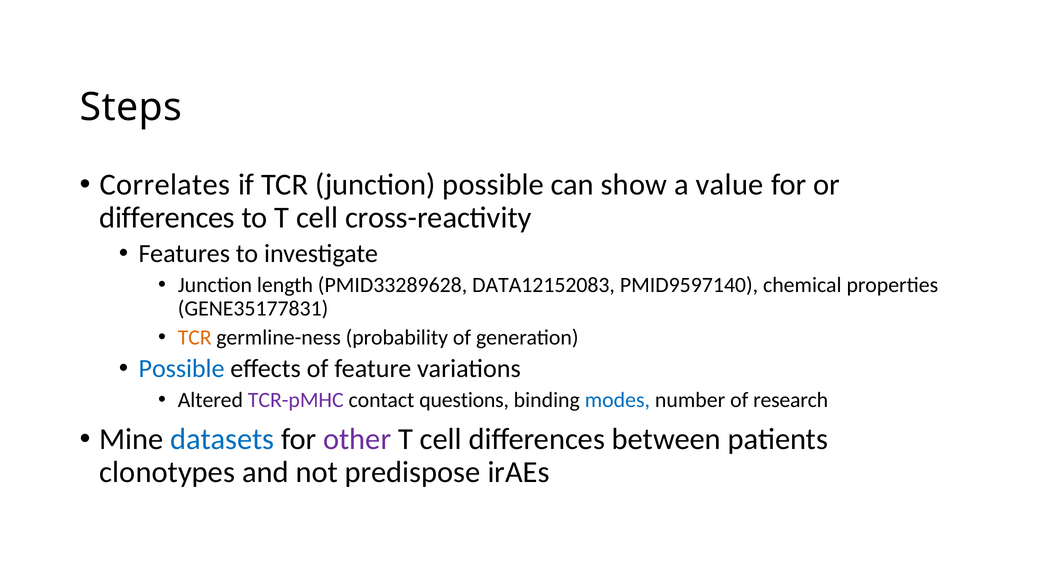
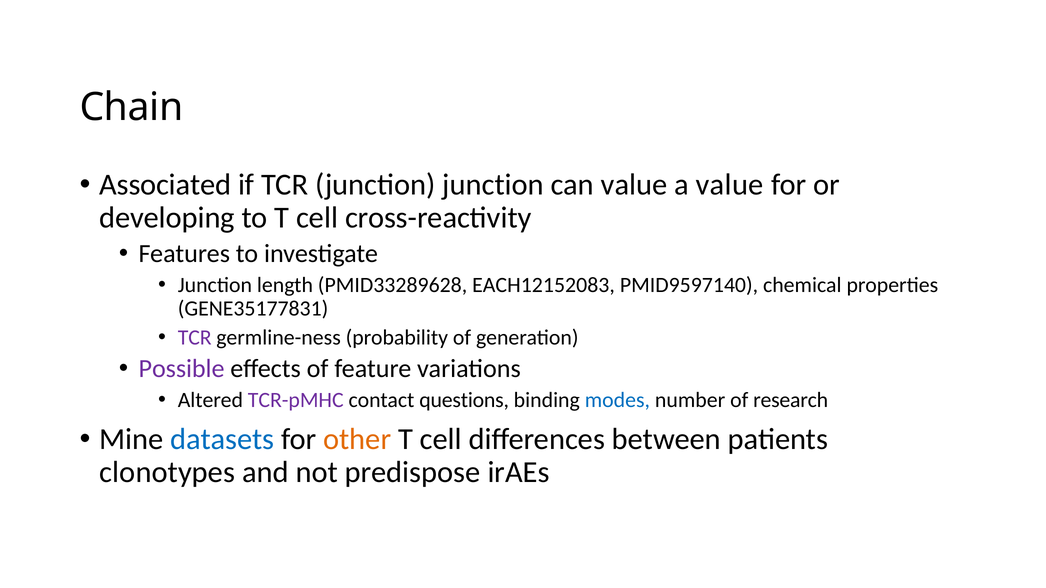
Steps: Steps -> Chain (132, 108)
Correlates: Correlates -> Associated (165, 185)
junction possible: possible -> junction (493, 185)
can show: show -> value (634, 185)
differences: differences -> developing (167, 218)
DATA12152083: DATA12152083 -> EACH12152083 (544, 285)
TCR colour: orange -> purple (195, 338)
Possible colour: blue -> purple (182, 369)
other colour: purple -> orange (357, 439)
